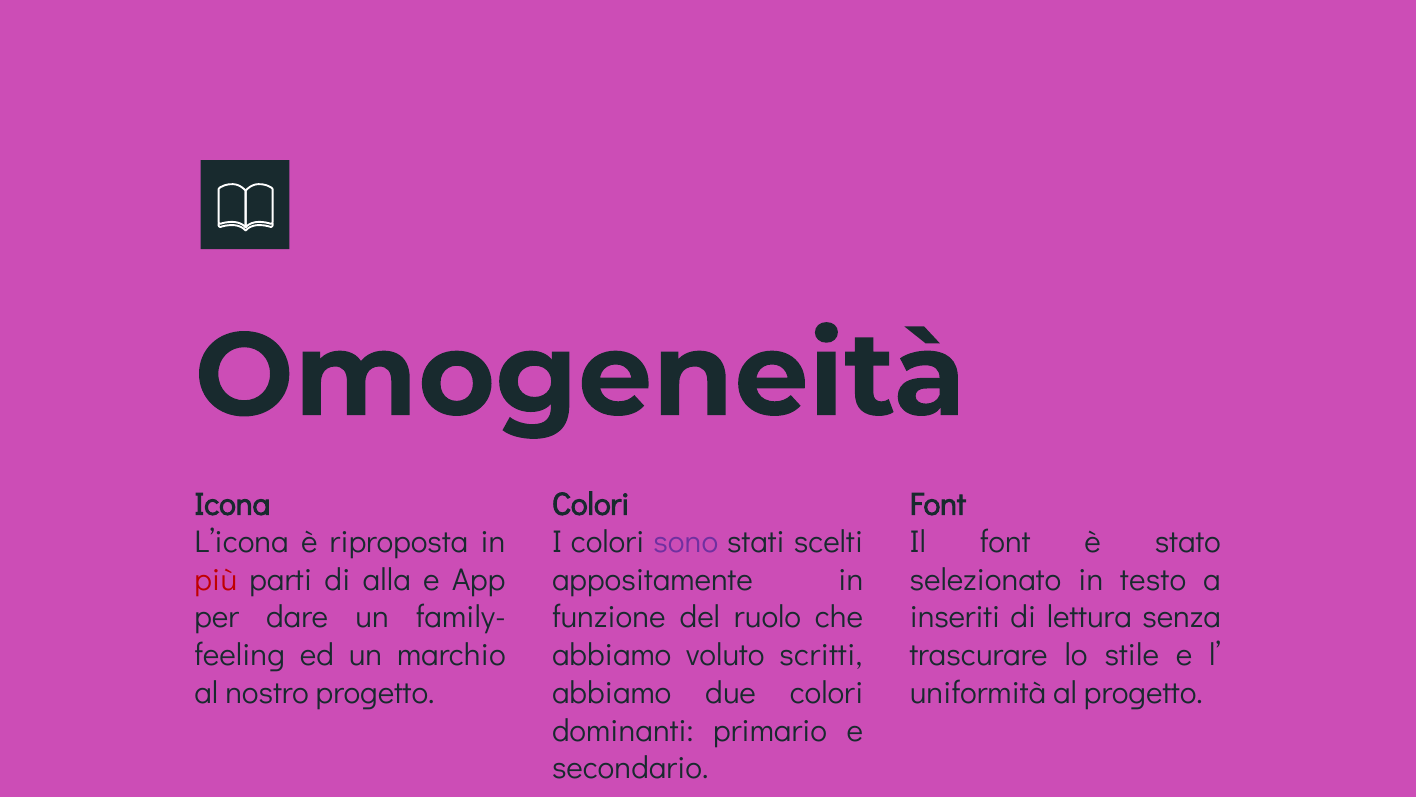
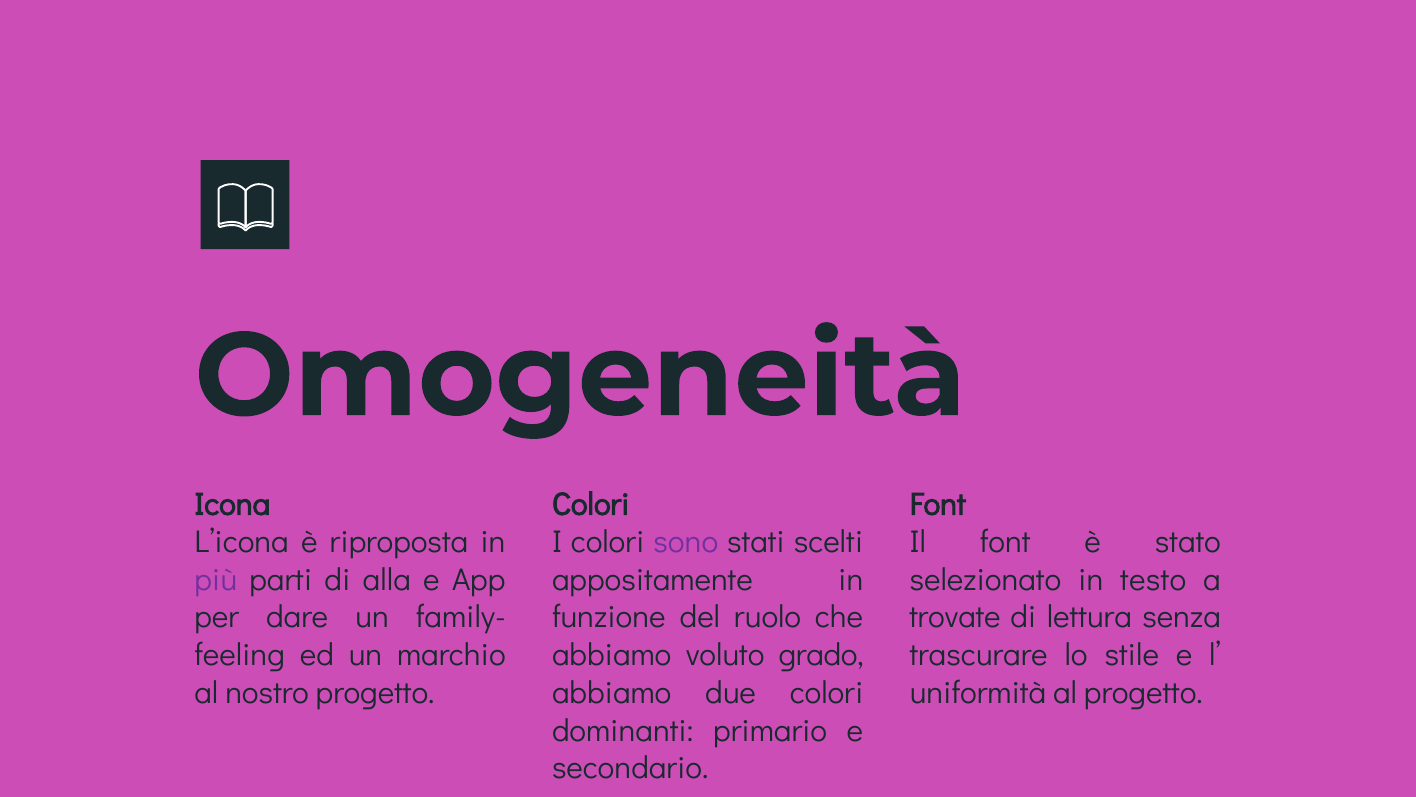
più colour: red -> purple (216, 579)
inseriti: inseriti -> trovate (955, 617)
scritti: scritti -> grado (821, 655)
